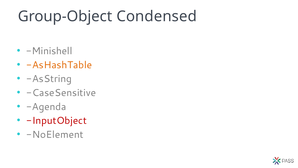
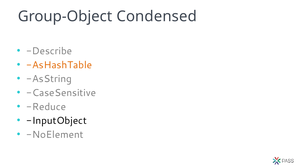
Minishell: Minishell -> Describe (49, 51)
Agenda: Agenda -> Reduce (46, 106)
InputObject colour: red -> black (56, 120)
